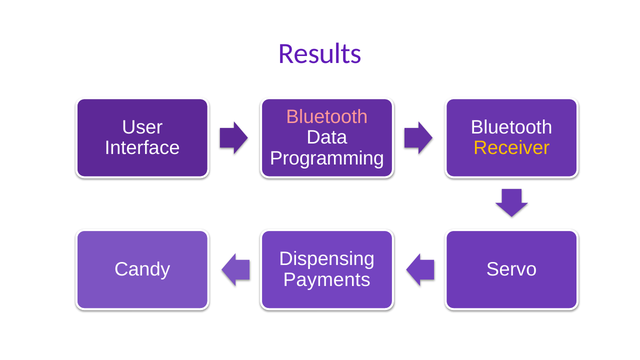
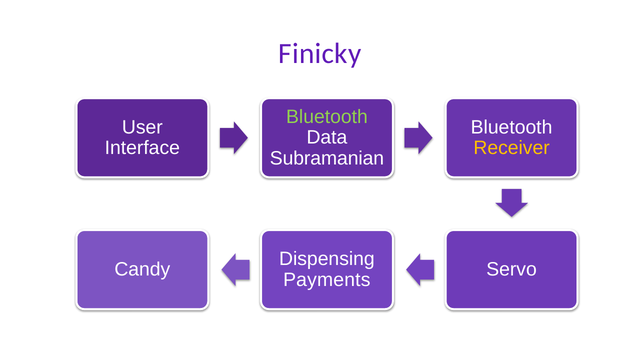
Results: Results -> Finicky (320, 54)
Bluetooth colour: pink -> light green (327, 117)
Programming: Programming -> Subramanian (327, 158)
